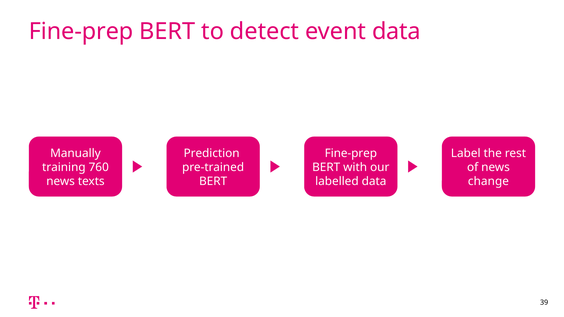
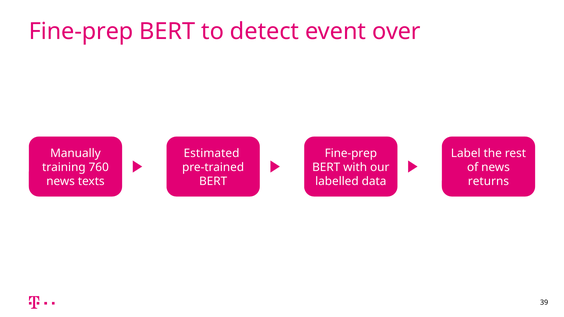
event data: data -> over (396, 31)
Prediction: Prediction -> Estimated (212, 153)
change: change -> returns (488, 182)
